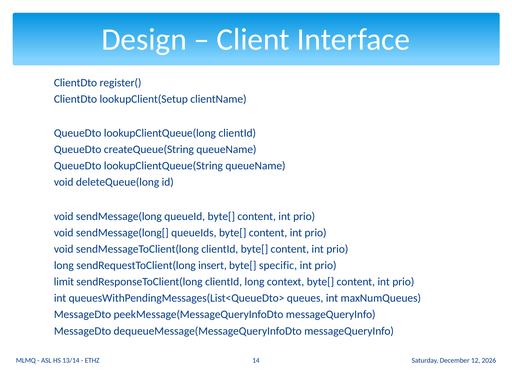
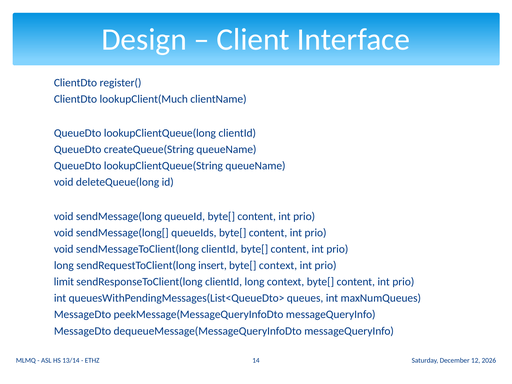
lookupClient(Setup: lookupClient(Setup -> lookupClient(Much (144, 99)
byte[ specific: specific -> context (278, 265)
